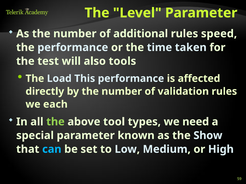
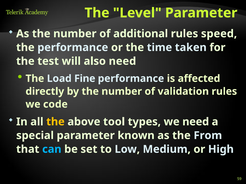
also tools: tools -> need (122, 61)
This: This -> Fine (85, 79)
each: each -> code (55, 105)
the colour: light green -> yellow (55, 122)
Show: Show -> From (208, 136)
